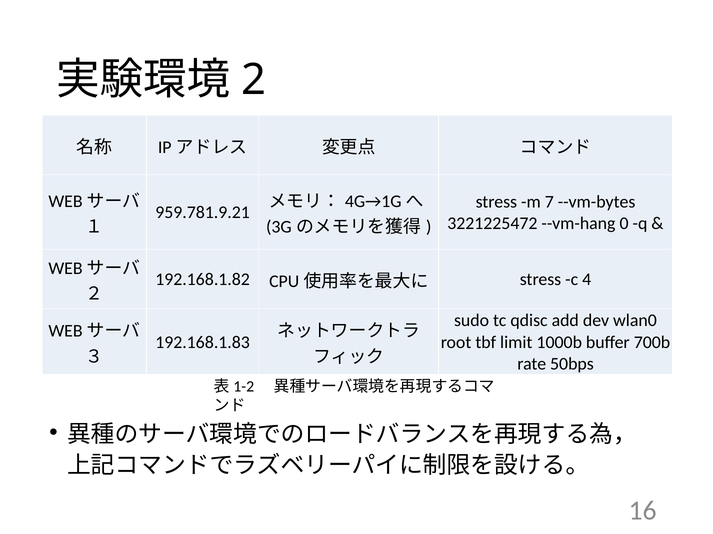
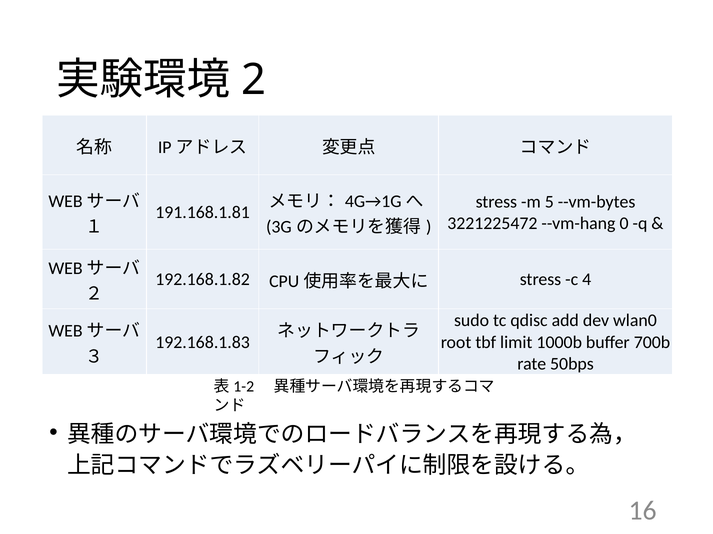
7: 7 -> 5 (549, 202)
959.781.9.21: 959.781.9.21 -> 191.168.1.81 (203, 213)
